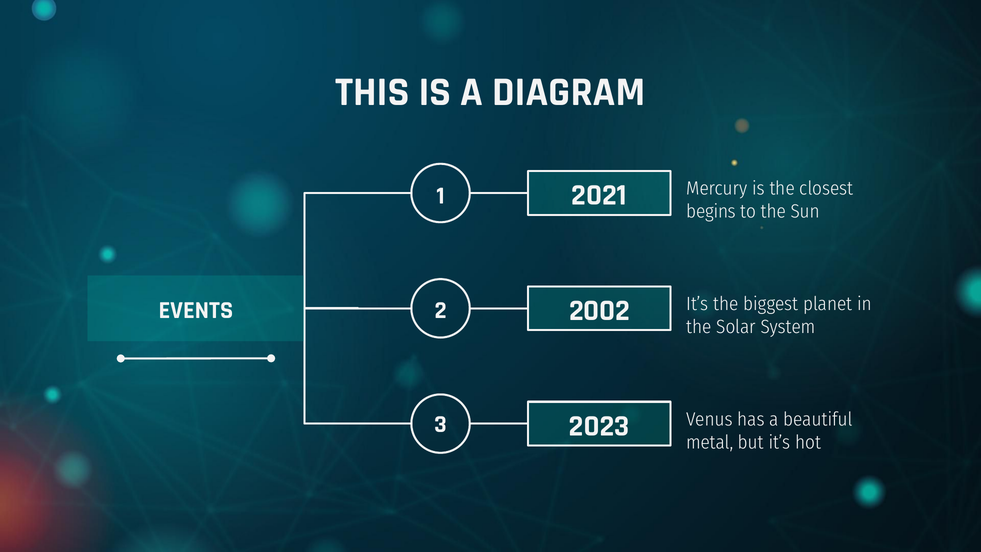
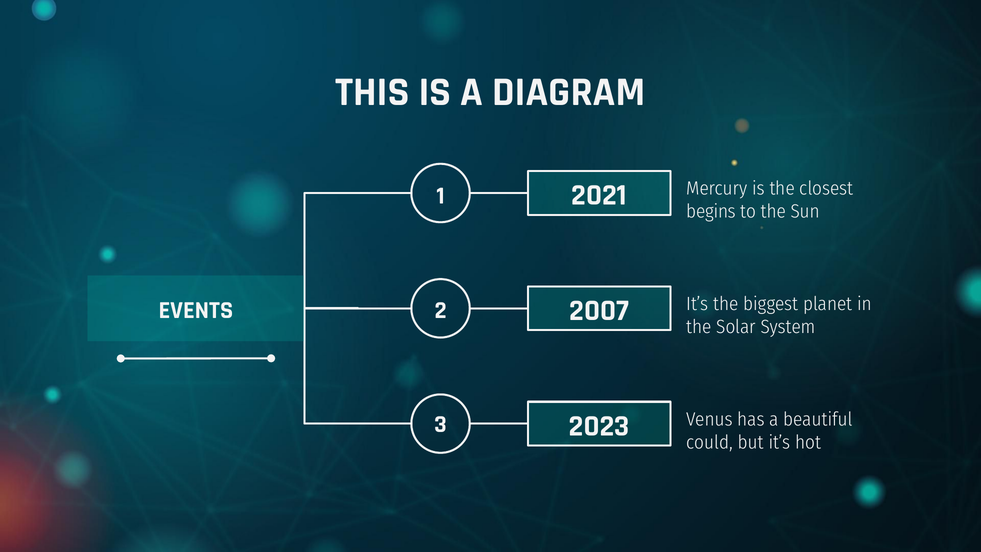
2002: 2002 -> 2007 (599, 310)
metal: metal -> could (710, 442)
